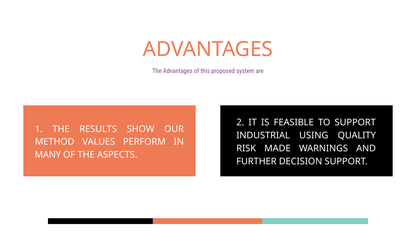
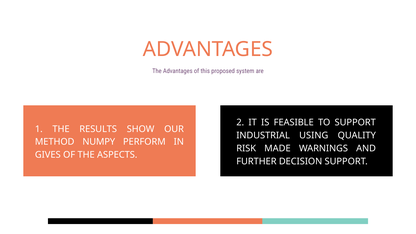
VALUES: VALUES -> NUMPY (99, 142)
MANY: MANY -> GIVES (48, 155)
